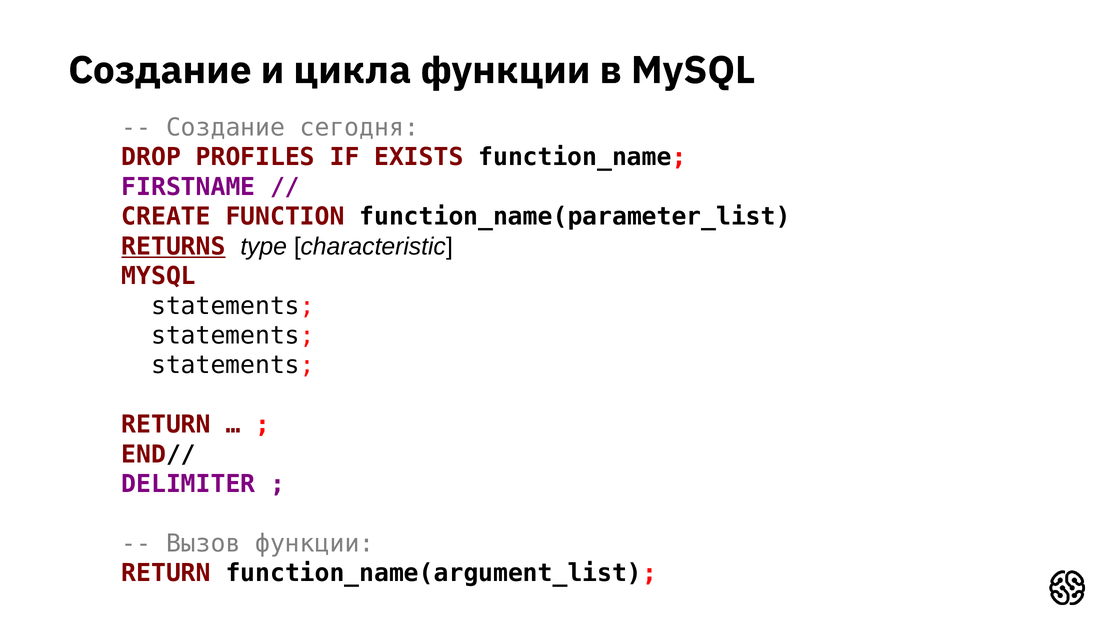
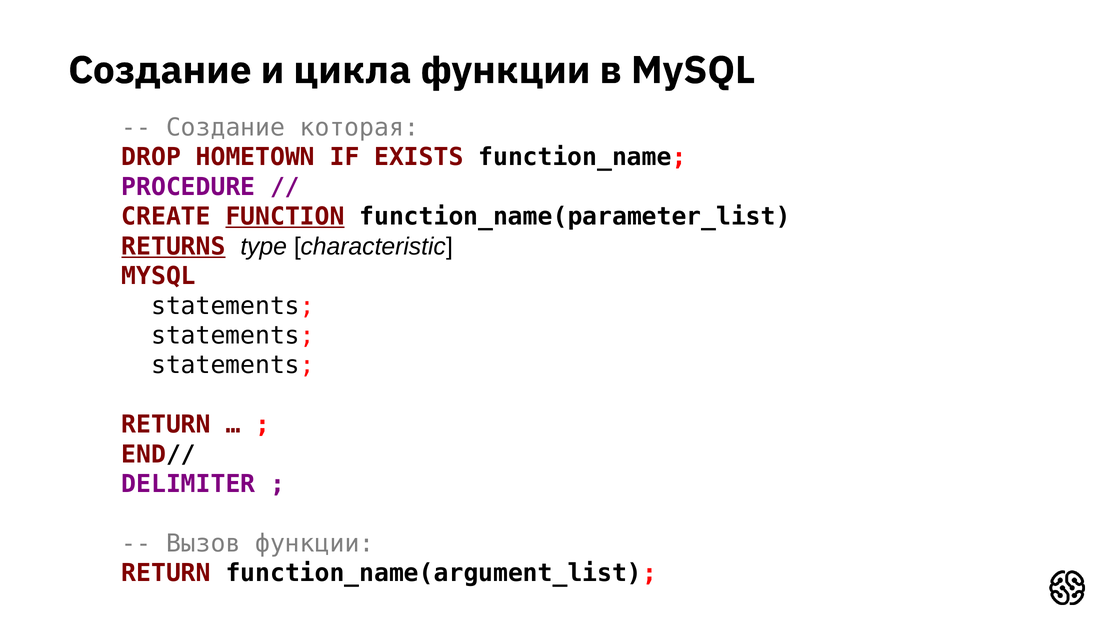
сегодня: сегодня -> которая (359, 128)
PROFILES: PROFILES -> HOMETOWN (255, 157)
FIRSTNAME: FIRSTNAME -> PROCEDURE (188, 187)
FUNCTION underline: none -> present (285, 217)
